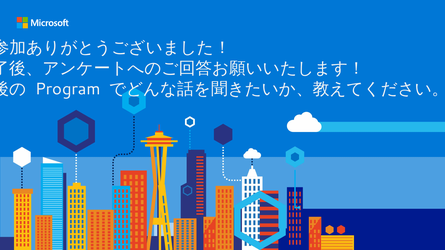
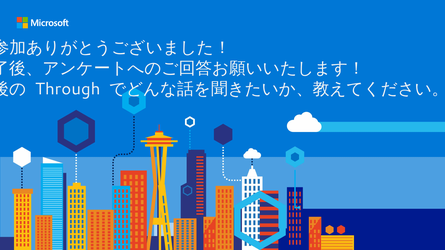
Program: Program -> Through (68, 89)
